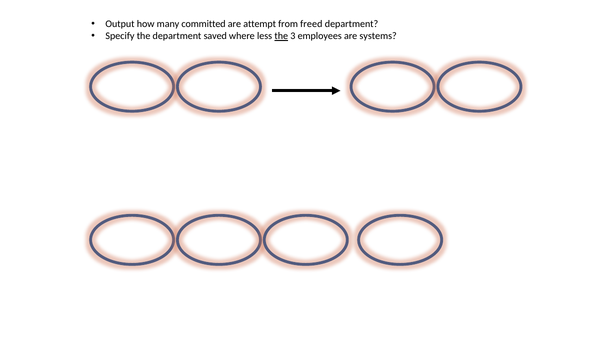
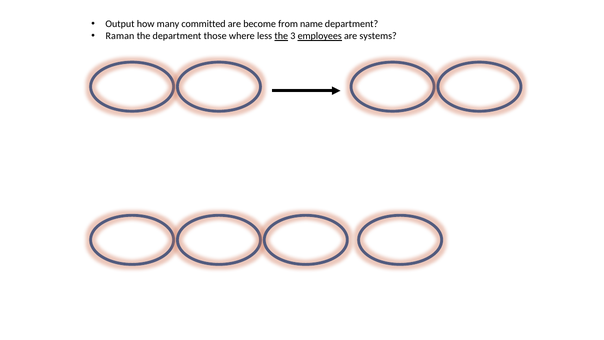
attempt: attempt -> become (260, 24)
freed: freed -> name (311, 24)
Specify: Specify -> Raman (120, 36)
saved: saved -> those (215, 36)
employees underline: none -> present (320, 36)
